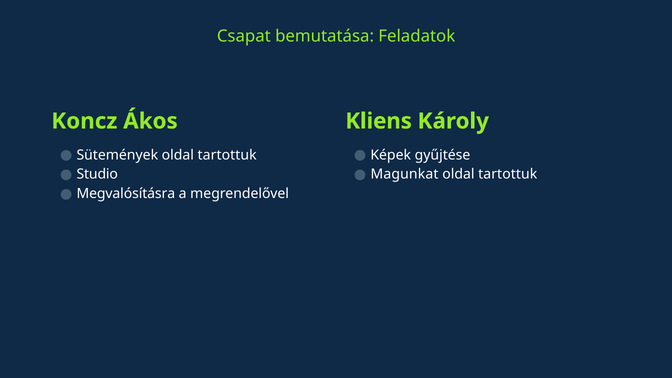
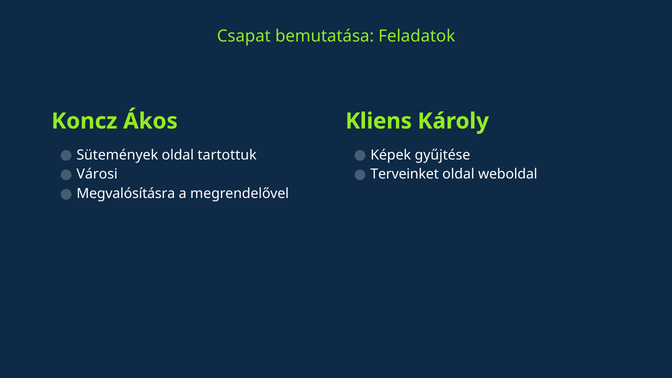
Studio: Studio -> Városi (97, 174)
Magunkat: Magunkat -> Terveinket (405, 174)
tartottuk: tartottuk -> weboldal (508, 174)
